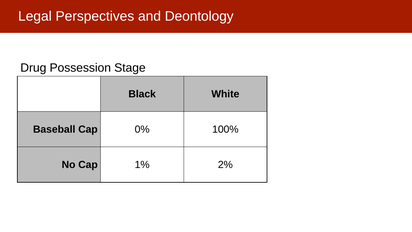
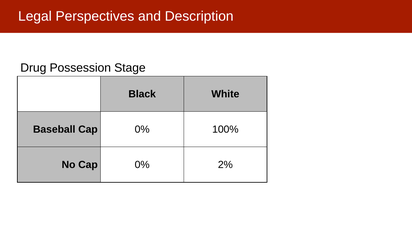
Deontology: Deontology -> Description (199, 16)
No Cap 1%: 1% -> 0% (142, 165)
